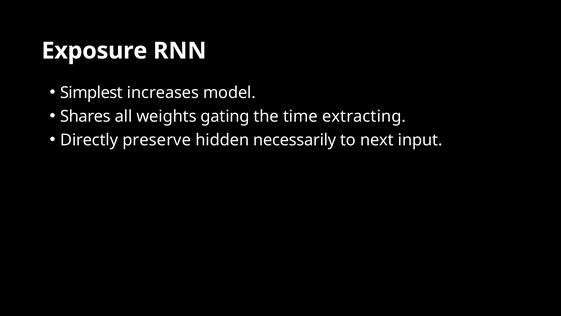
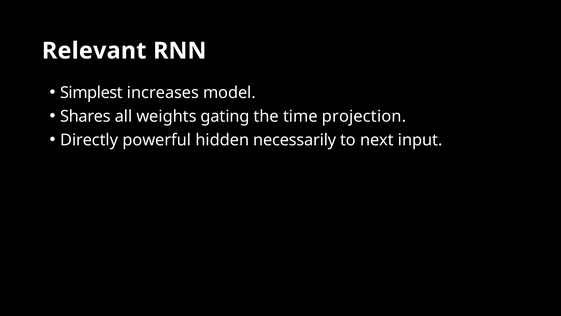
Exposure: Exposure -> Relevant (94, 51)
extracting: extracting -> projection (364, 116)
preserve: preserve -> powerful (157, 140)
